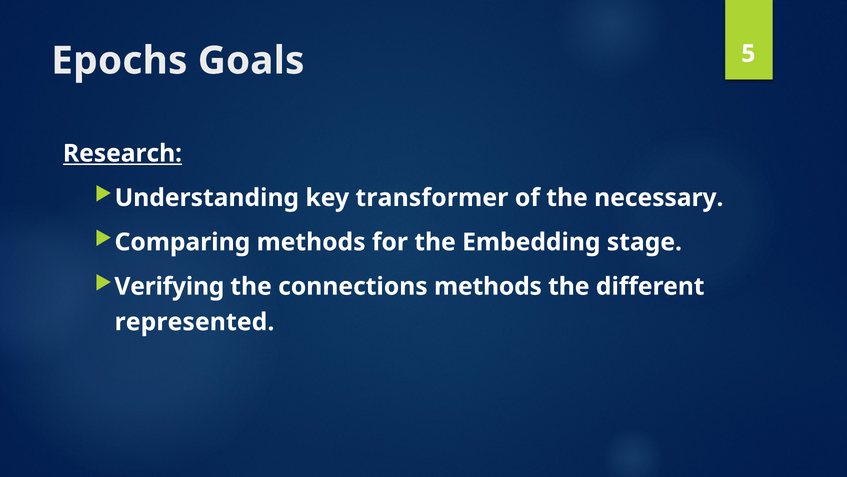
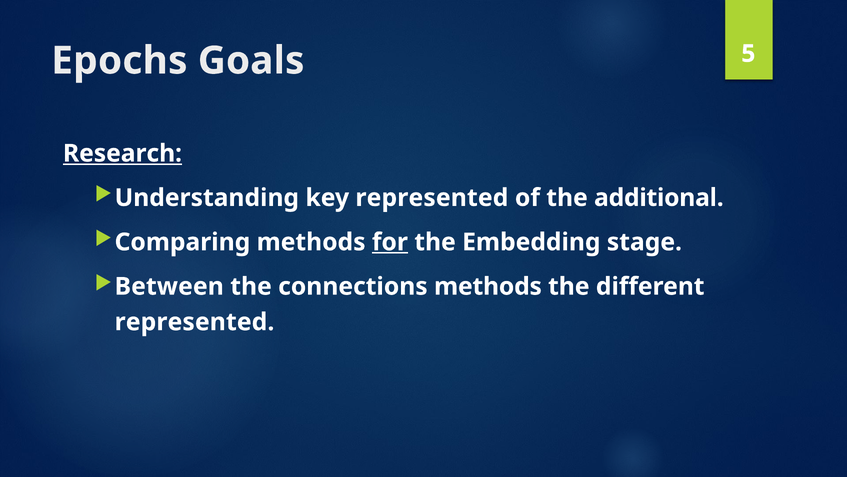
key transformer: transformer -> represented (432, 198)
necessary: necessary -> additional (659, 198)
for underline: none -> present (390, 242)
Verifying: Verifying -> Between (169, 286)
